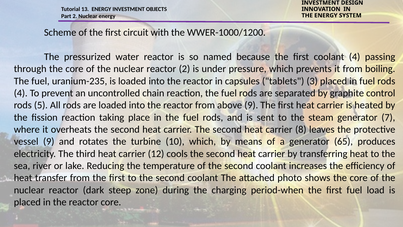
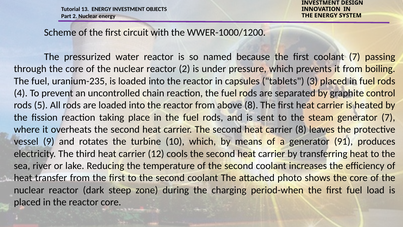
coolant 4: 4 -> 7 (355, 57)
above 9: 9 -> 8 (251, 105)
65: 65 -> 91 (344, 141)
